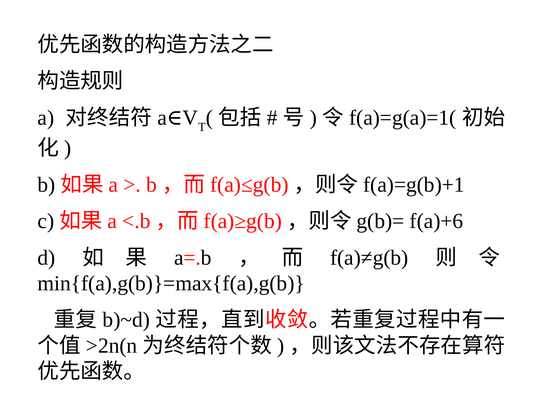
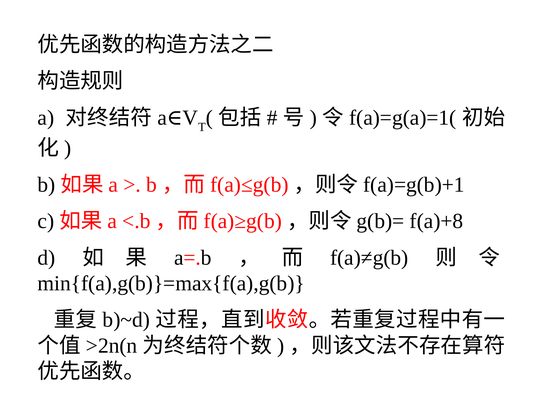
f(a)+6: f(a)+6 -> f(a)+8 (437, 221)
